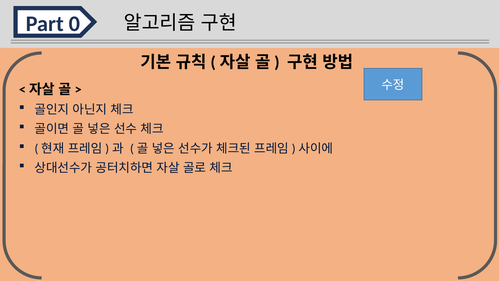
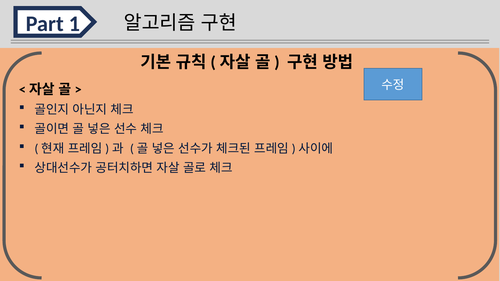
0: 0 -> 1 (74, 24)
